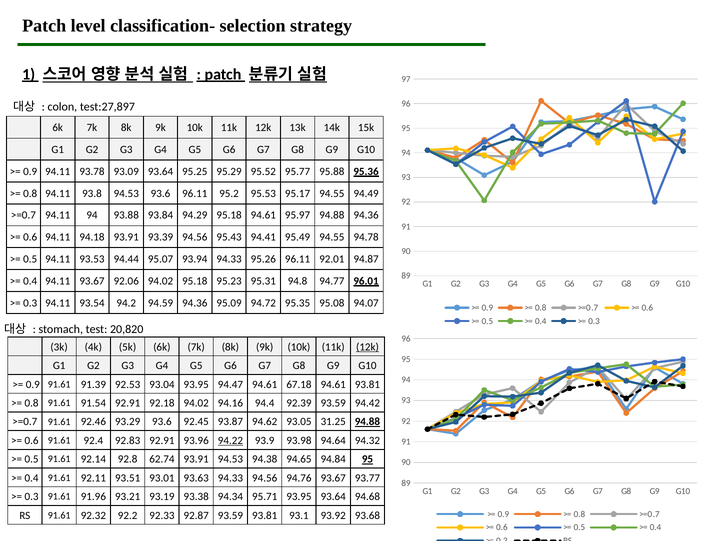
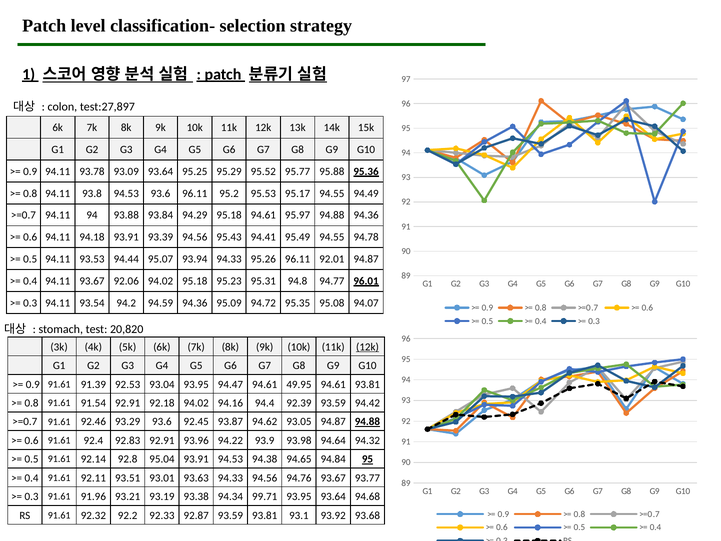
67.18: 67.18 -> 49.95 (299, 384)
93.05 31.25: 31.25 -> 94.87 (333, 422)
94.22 underline: present -> none (230, 440)
62.74: 62.74 -> 95.04 (162, 459)
95.71: 95.71 -> 99.71 (265, 496)
